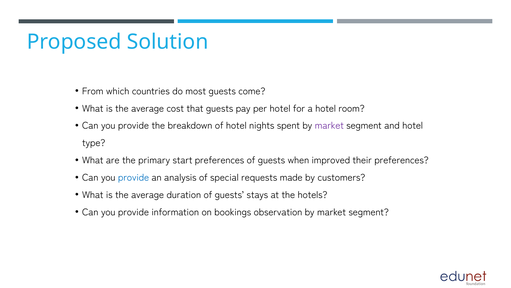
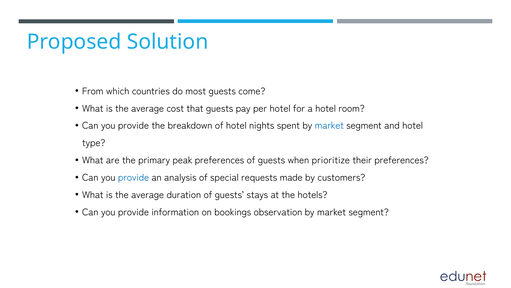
market colour: purple -> blue (329, 126)
start: start -> peak (183, 160)
improved: improved -> prioritize (331, 160)
